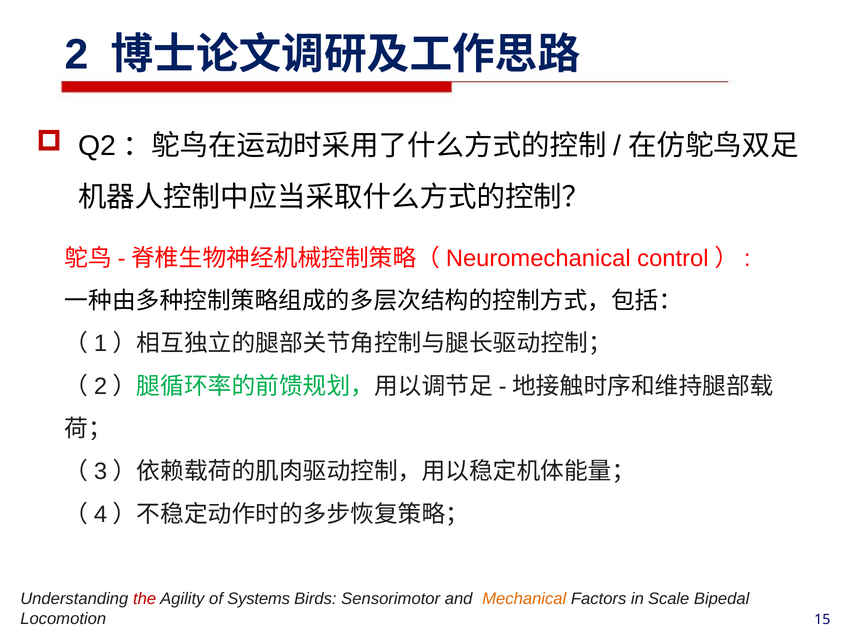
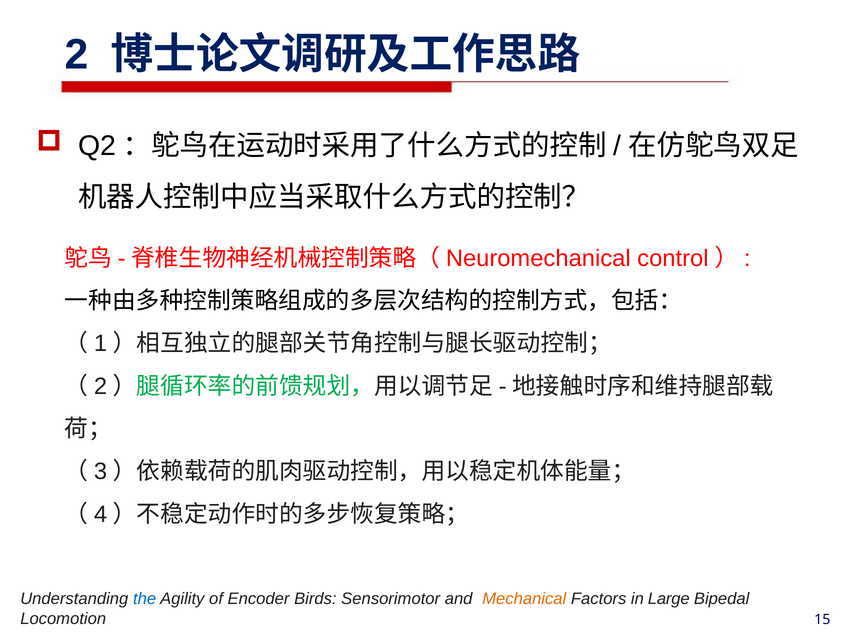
the colour: red -> blue (145, 599)
Systems: Systems -> Encoder (259, 599)
Scale: Scale -> Large (669, 599)
